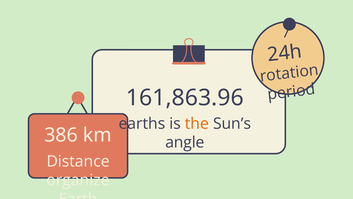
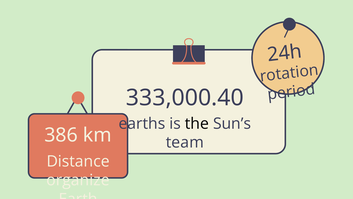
161,863.96: 161,863.96 -> 333,000.40 (185, 97)
the colour: orange -> black (197, 123)
angle: angle -> team (185, 142)
